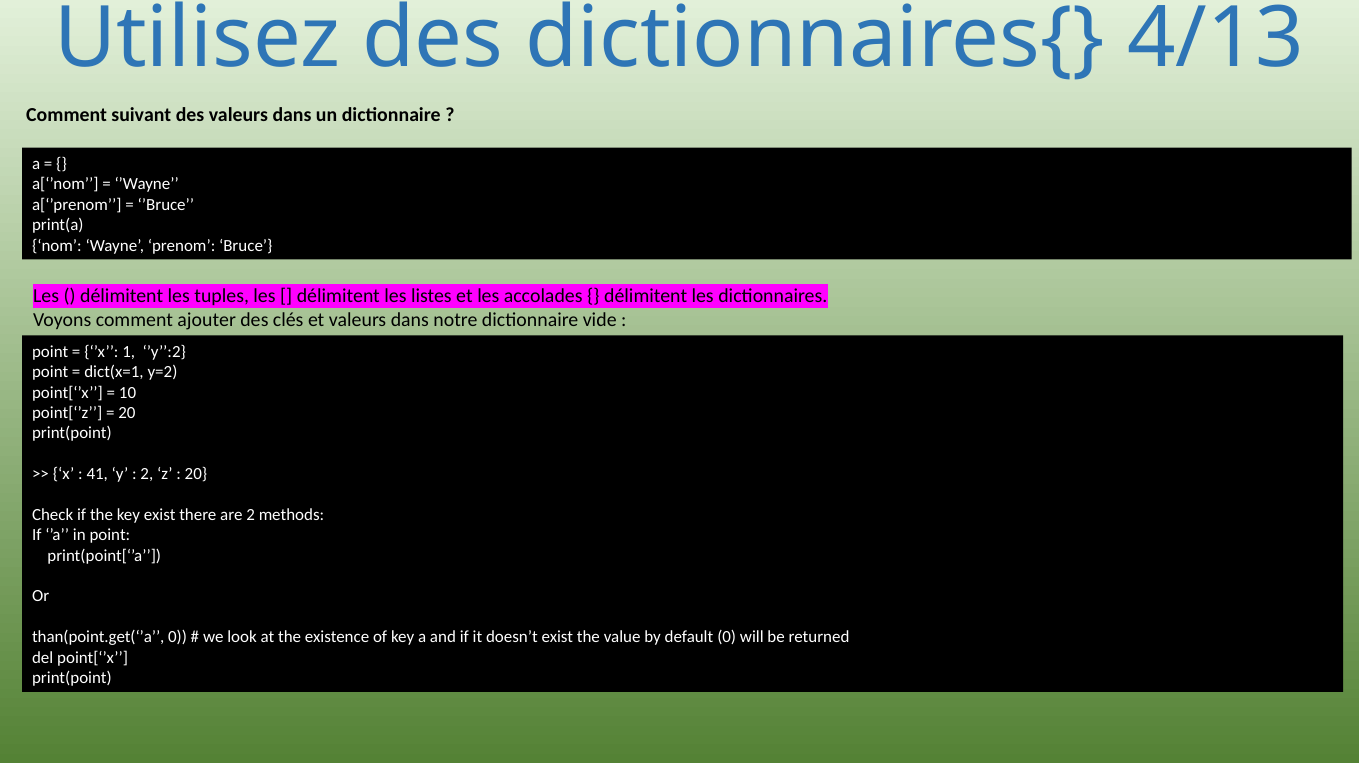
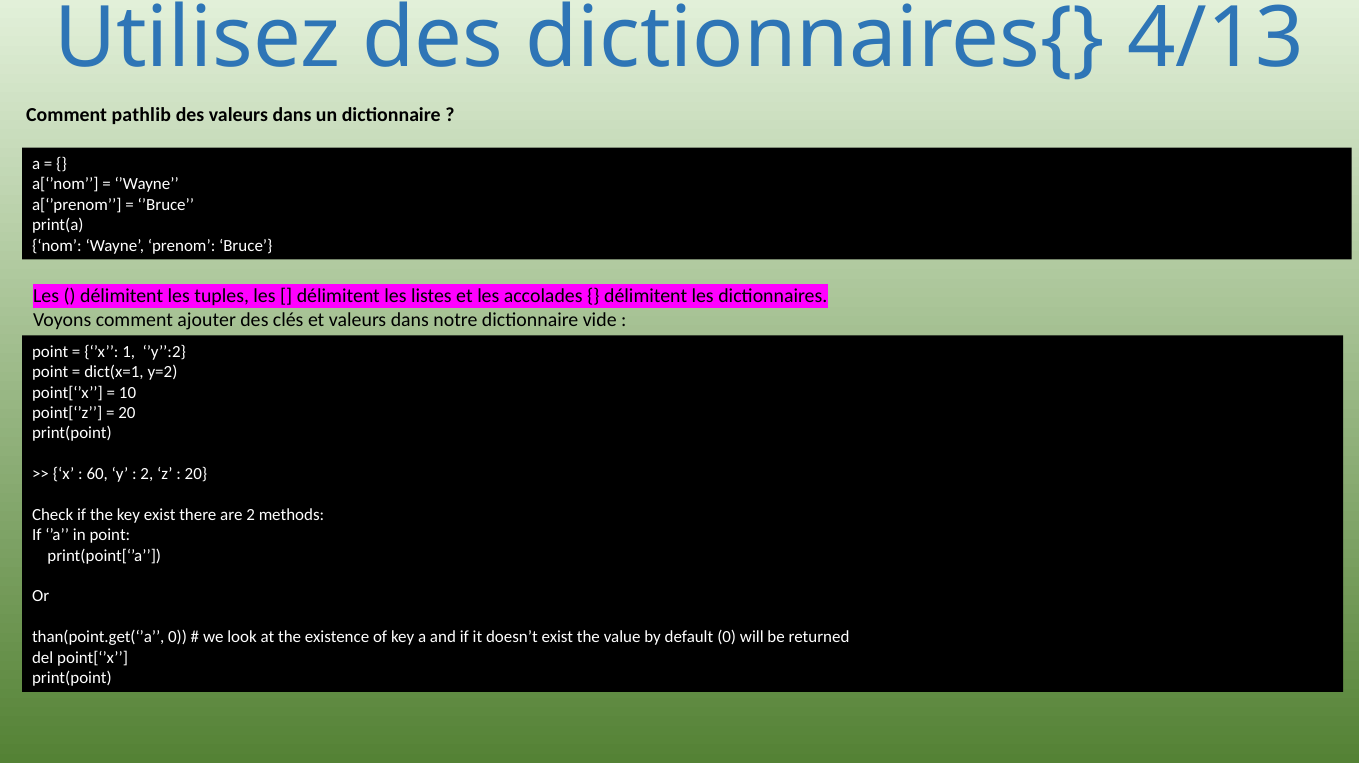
suivant: suivant -> pathlib (141, 115)
41: 41 -> 60 (97, 474)
